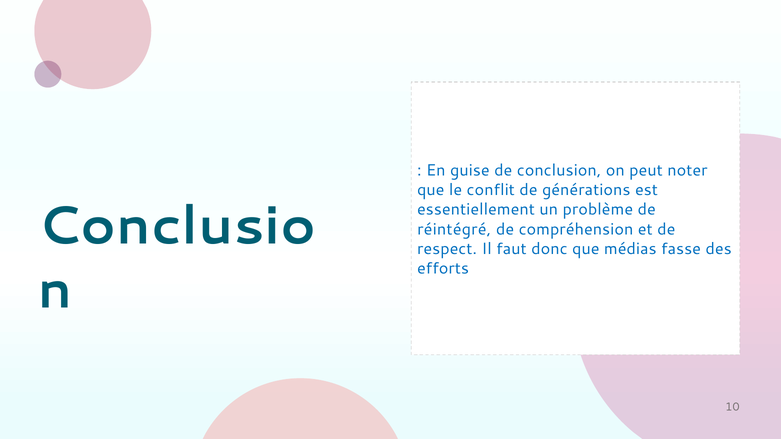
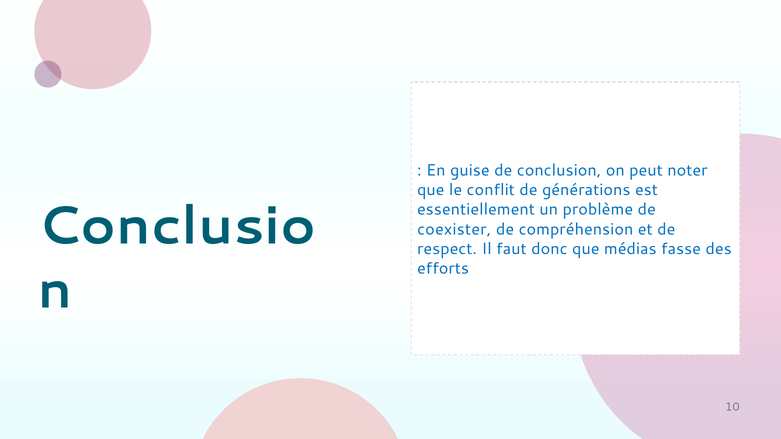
réintégré: réintégré -> coexister (454, 229)
